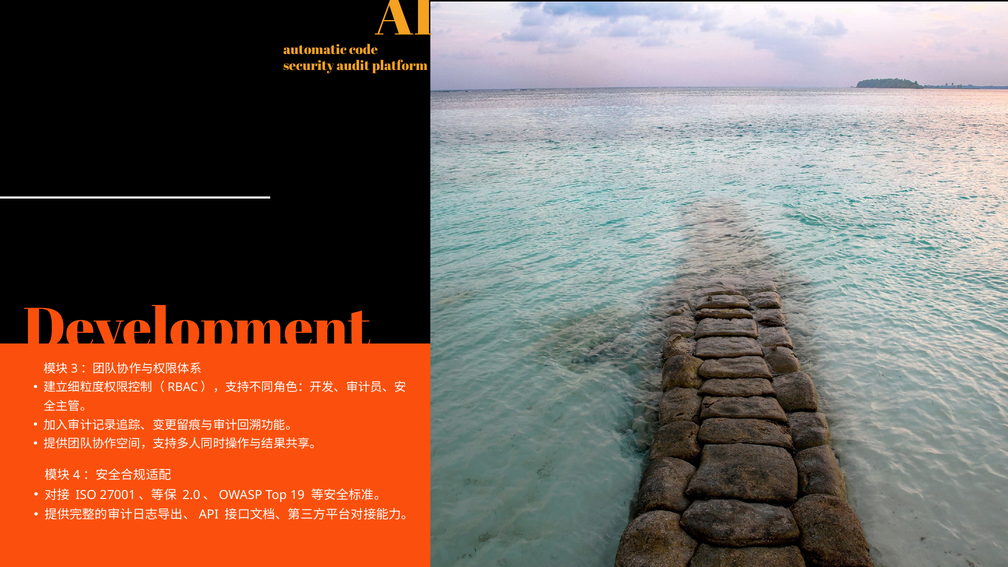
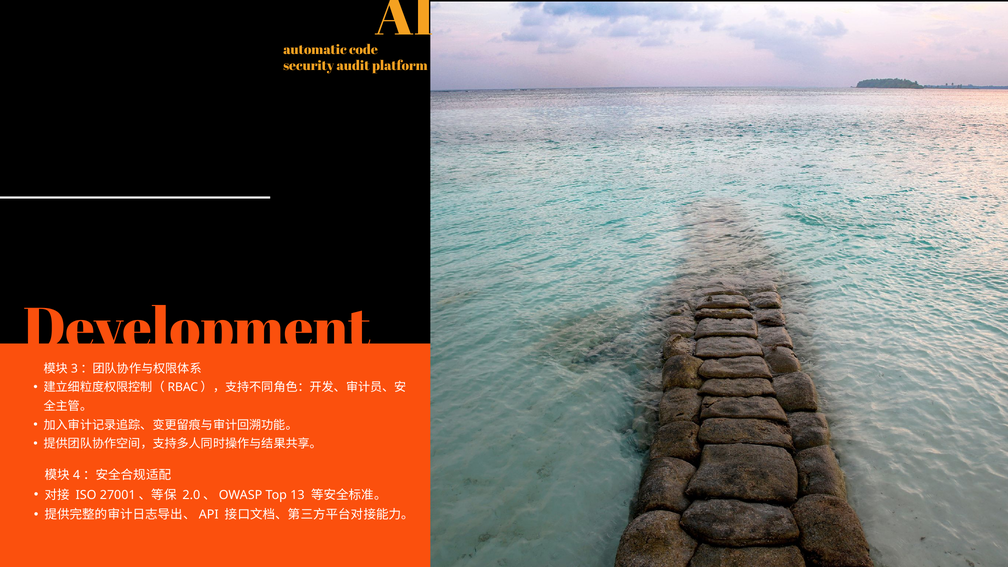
19: 19 -> 13 (297, 495)
